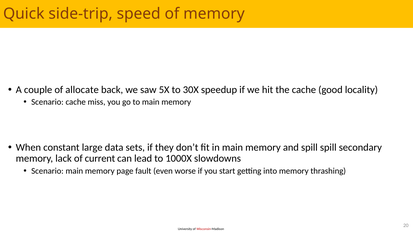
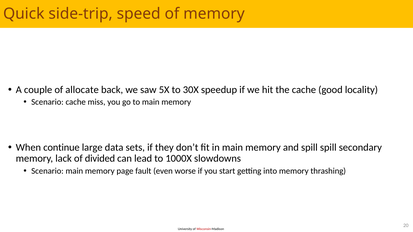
constant: constant -> continue (61, 148)
current: current -> divided (100, 159)
